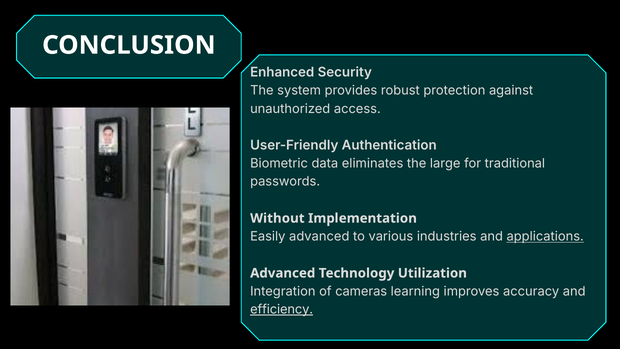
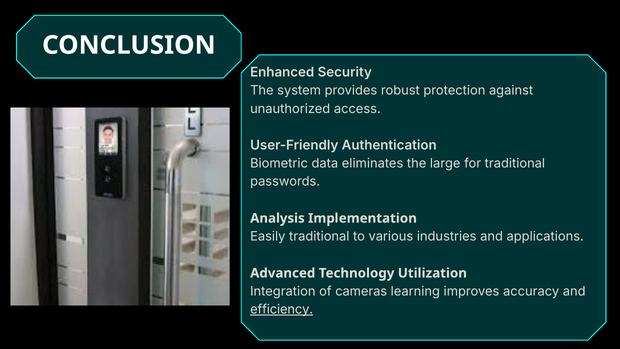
Without: Without -> Analysis (277, 218)
Easily advanced: advanced -> traditional (319, 236)
applications underline: present -> none (545, 236)
